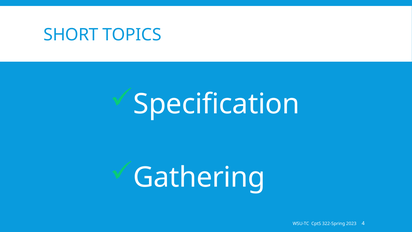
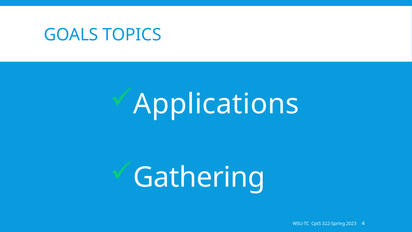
SHORT: SHORT -> GOALS (71, 35)
Specification: Specification -> Applications (216, 104)
